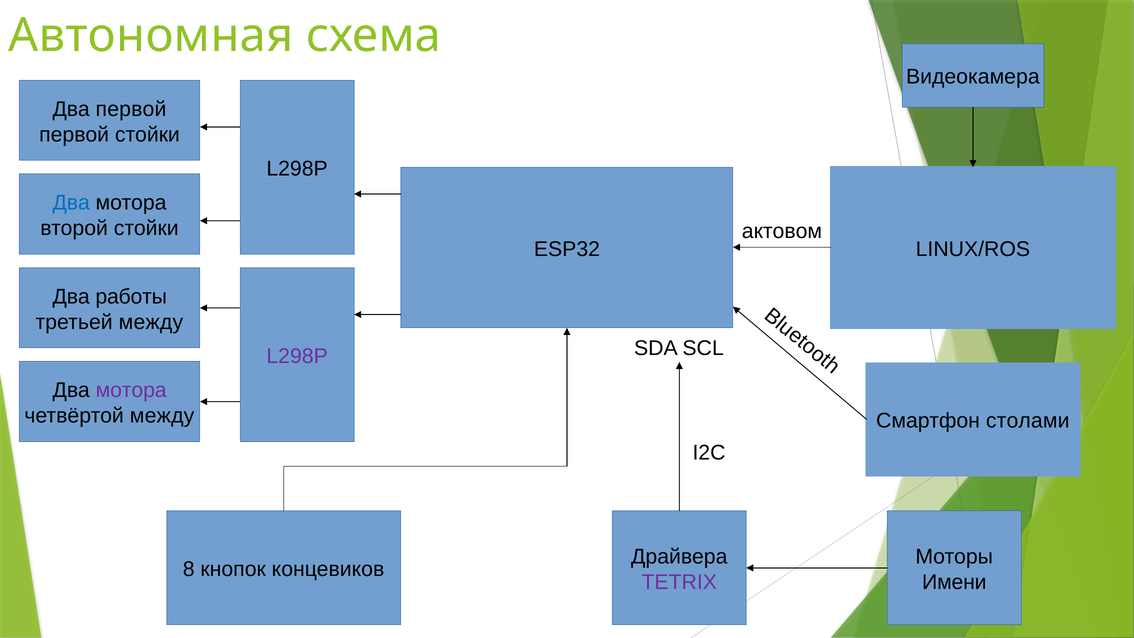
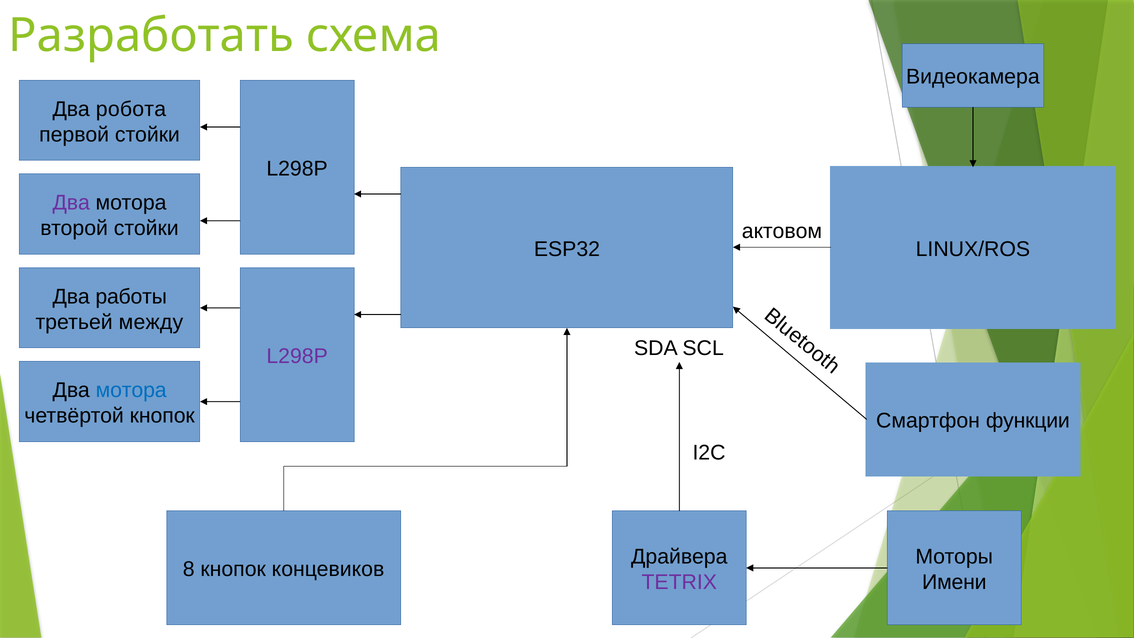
Автономная: Автономная -> Разработать (151, 36)
Два первой: первой -> робота (131, 109)
Два colour: blue -> purple (71, 203)
мотора colour: purple -> blue (131, 390)
четвёртой между: между -> кнопок (162, 416)
столами: столами -> функции (1028, 421)
